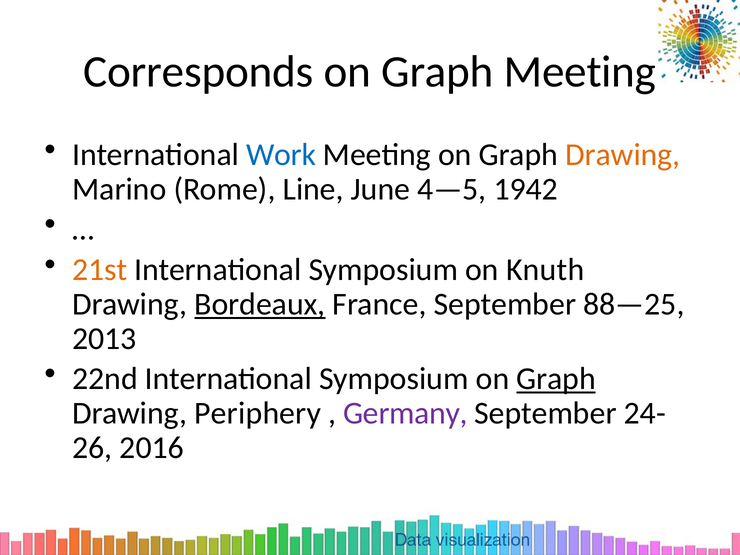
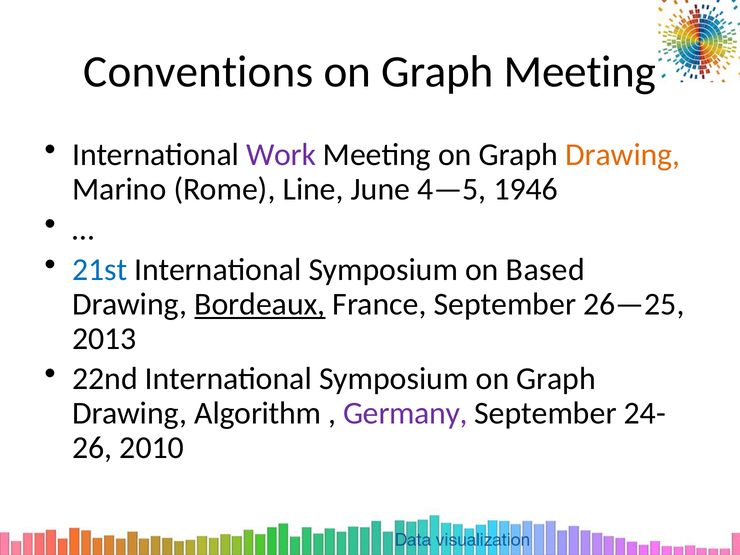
Corresponds: Corresponds -> Conventions (198, 72)
Work colour: blue -> purple (281, 155)
1942: 1942 -> 1946 (526, 189)
21st colour: orange -> blue (100, 270)
Knuth: Knuth -> Based (545, 270)
88—25: 88—25 -> 26—25 (634, 304)
Graph underline: present -> none (556, 379)
Periphery: Periphery -> Algorithm (258, 413)
2016: 2016 -> 2010 (152, 448)
